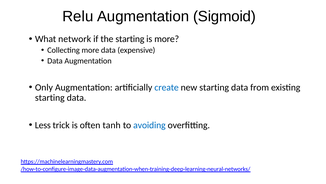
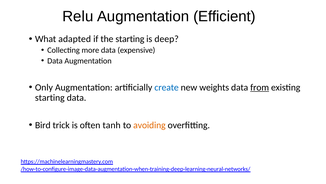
Sigmoid: Sigmoid -> Efficient (224, 16)
network: network -> adapted (75, 39)
is more: more -> deep (167, 39)
new starting: starting -> weights (214, 87)
from underline: none -> present (260, 87)
Less: Less -> Bird (43, 125)
avoiding colour: blue -> orange (149, 125)
